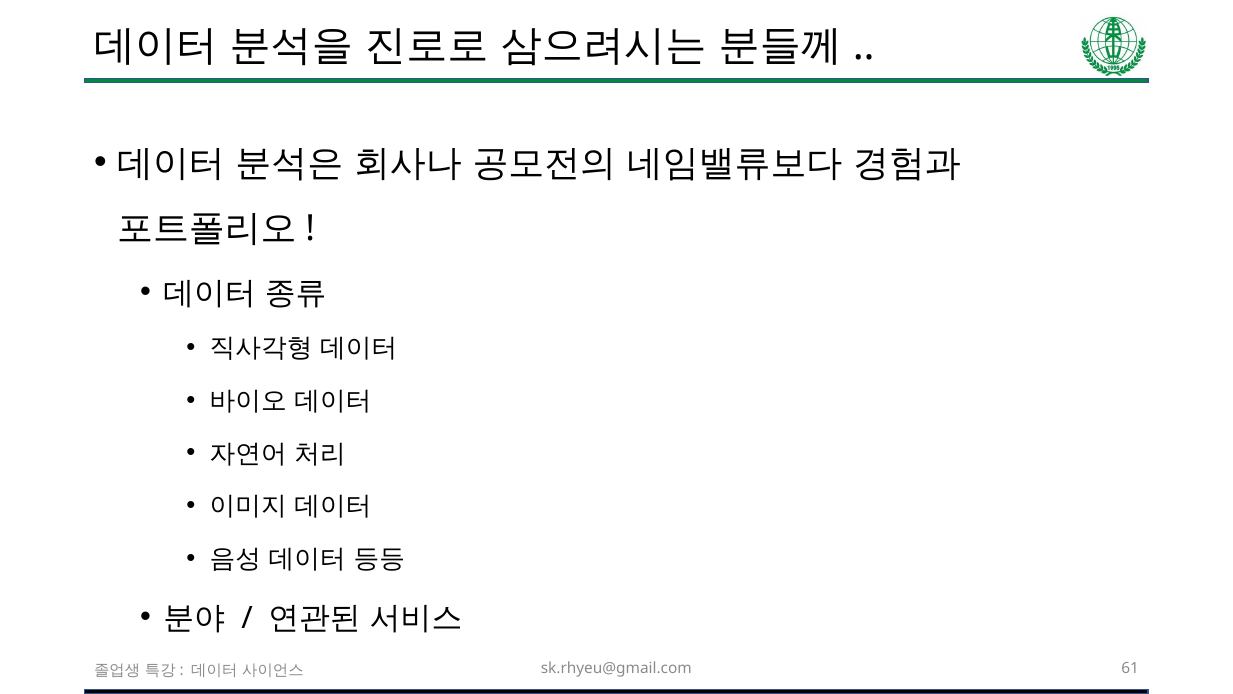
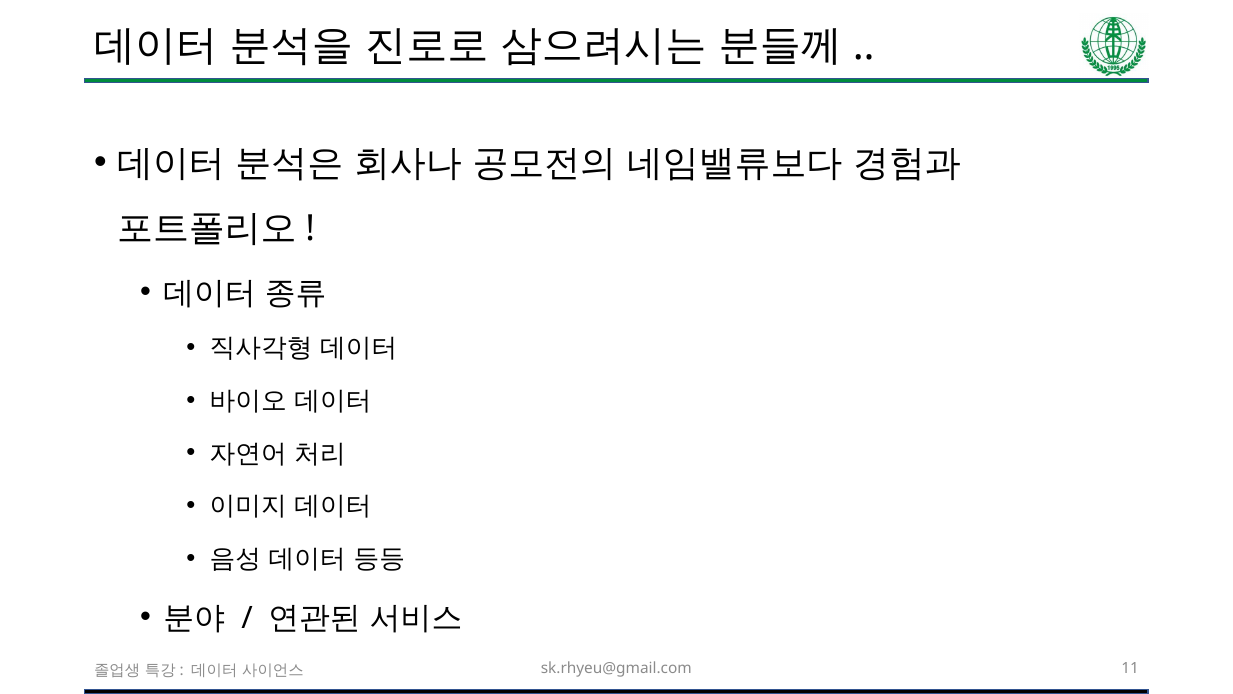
61: 61 -> 11 (1130, 668)
